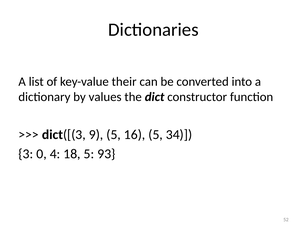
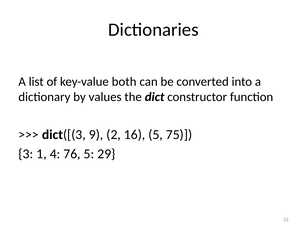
their: their -> both (124, 82)
9 5: 5 -> 2 (114, 135)
34: 34 -> 75 (179, 135)
0: 0 -> 1 (42, 154)
18: 18 -> 76 (72, 154)
93: 93 -> 29 (106, 154)
